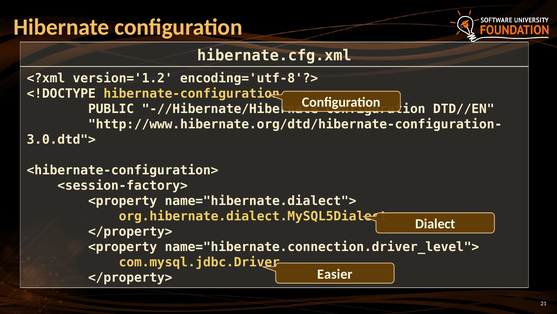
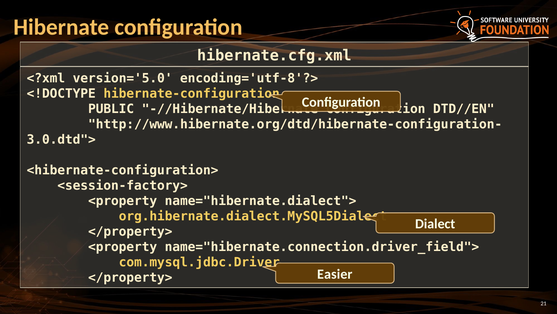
version='1.2: version='1.2 -> version='5.0 (123, 78)
name="hibernate.connection.driver_level">: name="hibernate.connection.driver_level"> -> name="hibernate.connection.driver_field"> (322, 246)
